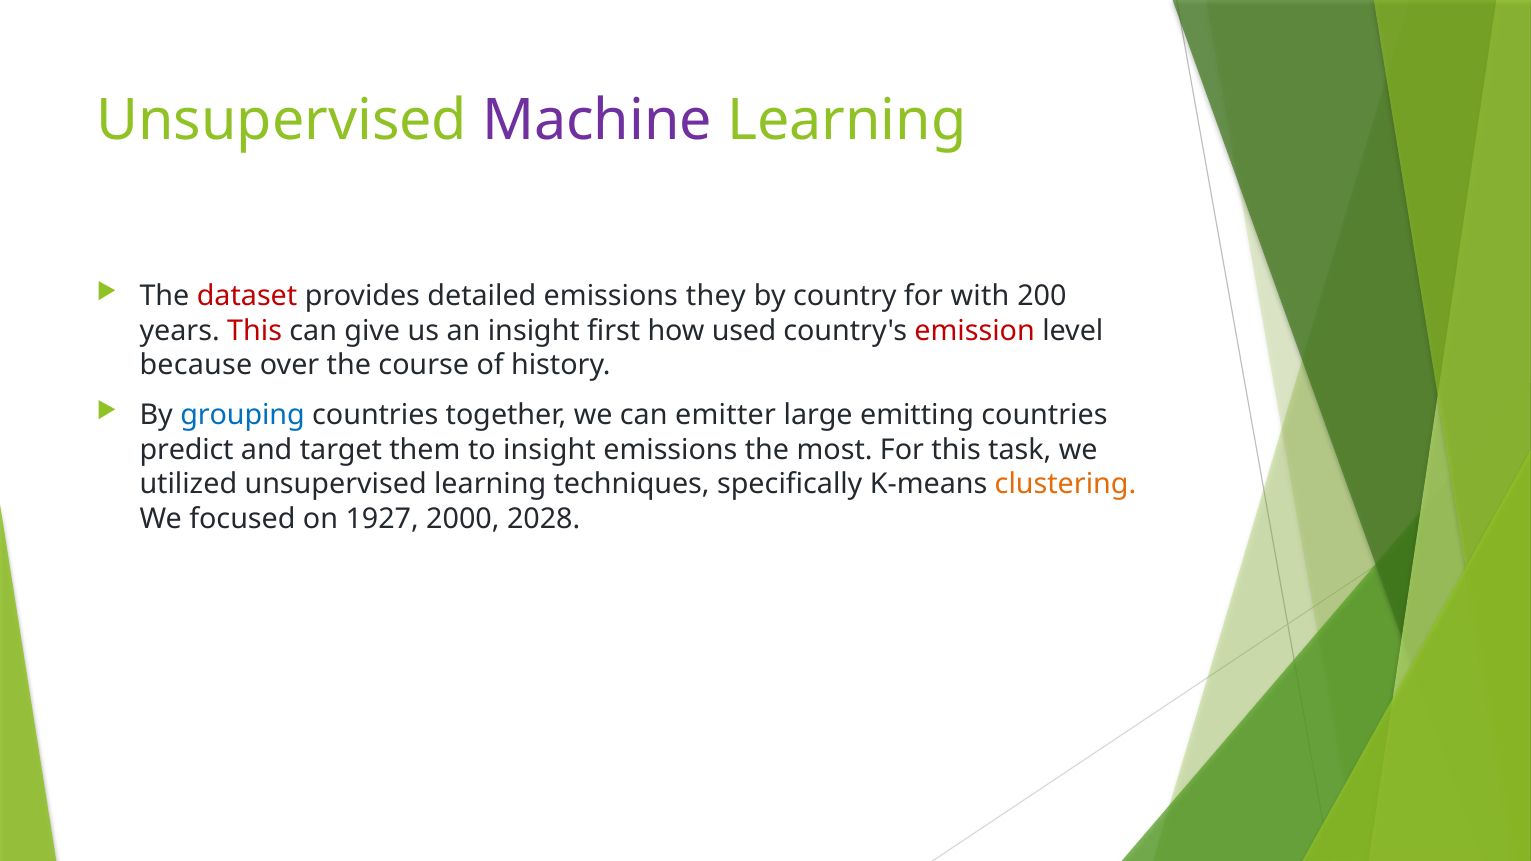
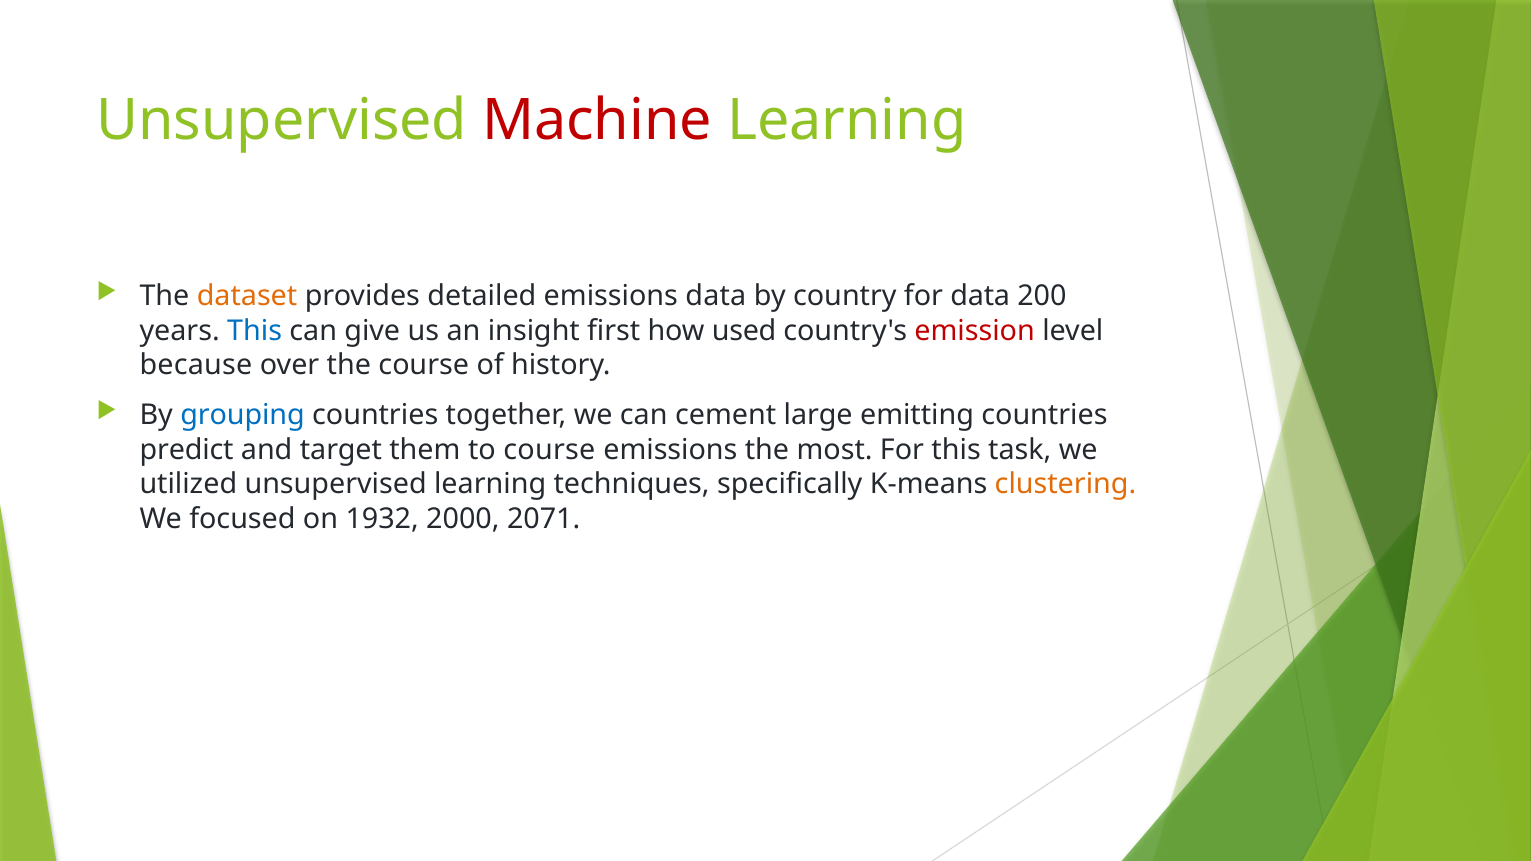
Machine colour: purple -> red (597, 121)
dataset colour: red -> orange (247, 296)
emissions they: they -> data (716, 296)
for with: with -> data (980, 296)
This colour: red -> blue (255, 331)
emitter: emitter -> cement (726, 416)
to insight: insight -> course (549, 450)
1927: 1927 -> 1932 (382, 519)
2028: 2028 -> 2071 (544, 519)
